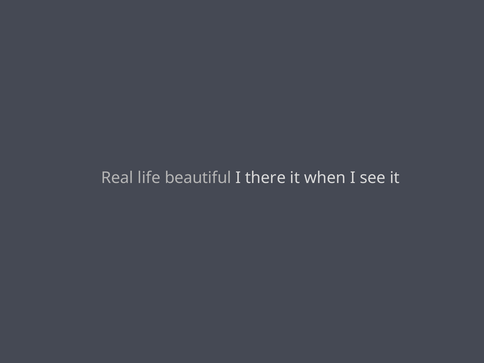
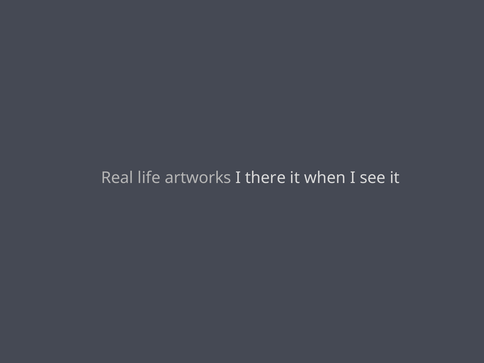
beautiful: beautiful -> artworks (198, 178)
